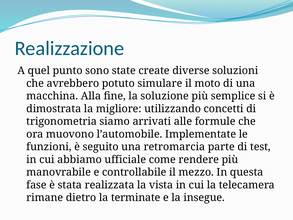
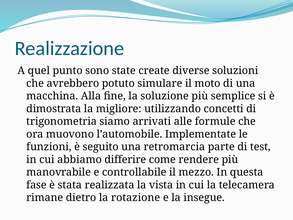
ufficiale: ufficiale -> differire (125, 159)
terminate: terminate -> rotazione (136, 197)
